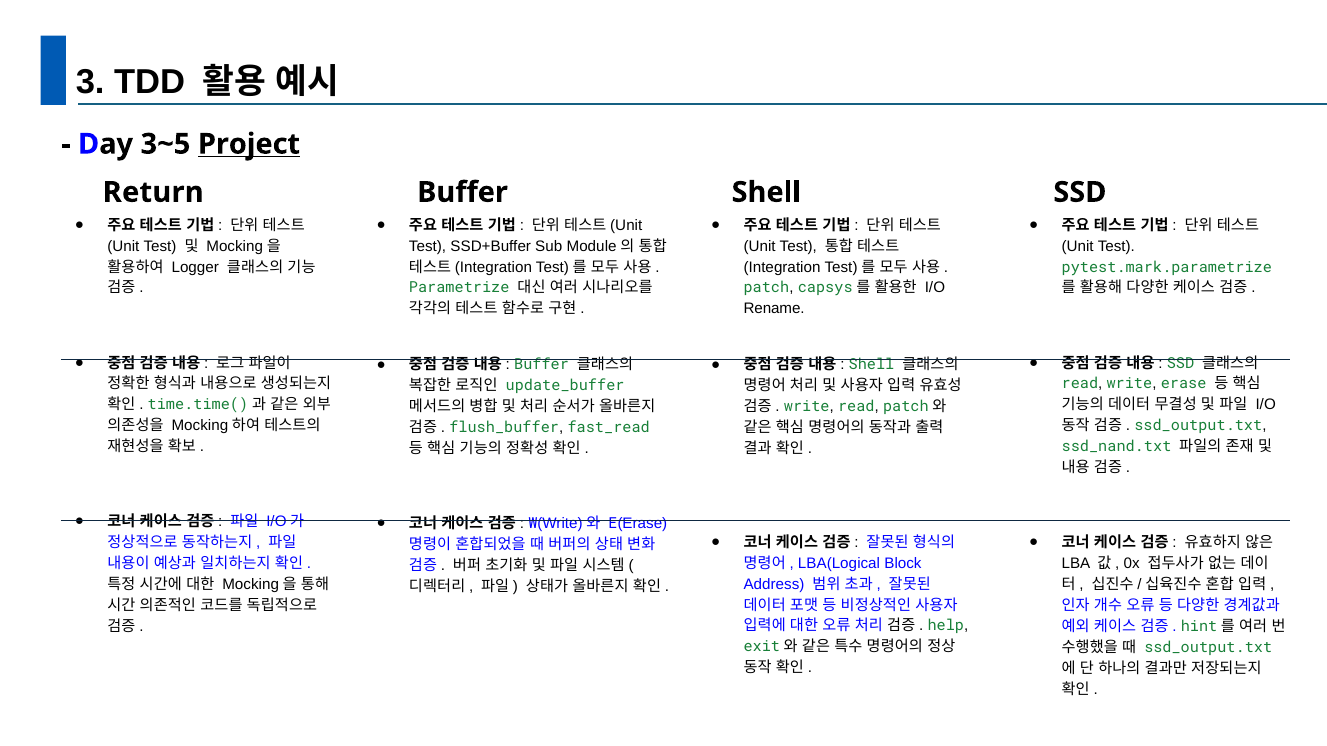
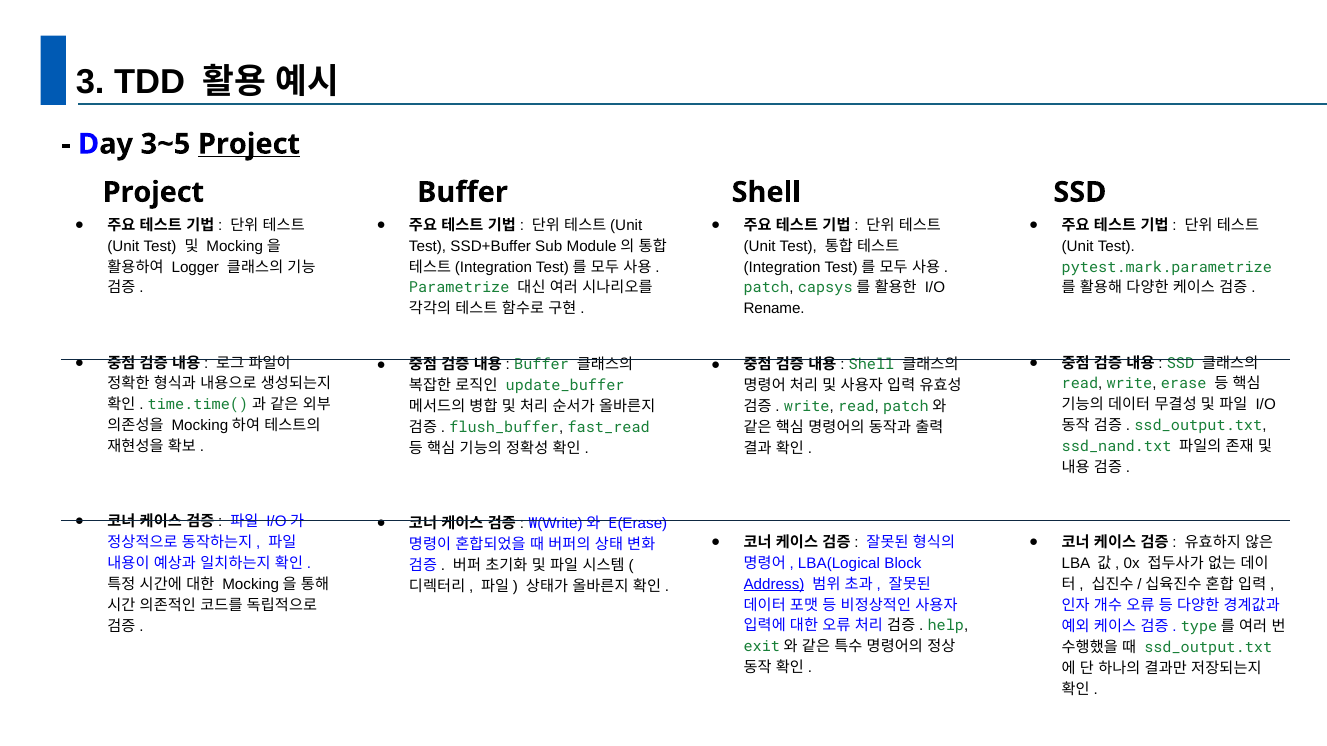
Return: Return -> Project (153, 192)
Address underline: none -> present (774, 584)
hint: hint -> type (1199, 627)
